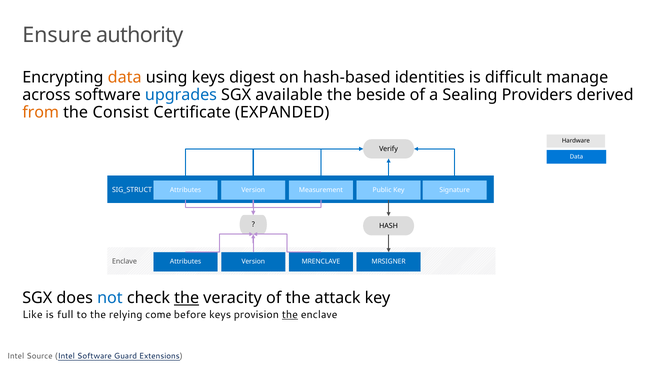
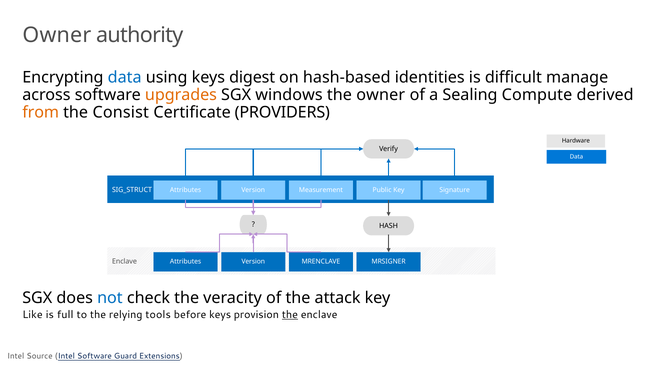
Ensure: Ensure -> Owner (57, 35)
data colour: orange -> blue (125, 78)
upgrades colour: blue -> orange (181, 95)
available: available -> windows (289, 95)
the beside: beside -> owner (381, 95)
Providers: Providers -> Compute (537, 95)
EXPANDED: EXPANDED -> PROVIDERS (282, 112)
the underline: present -> none (187, 298)
come: come -> tools (158, 315)
